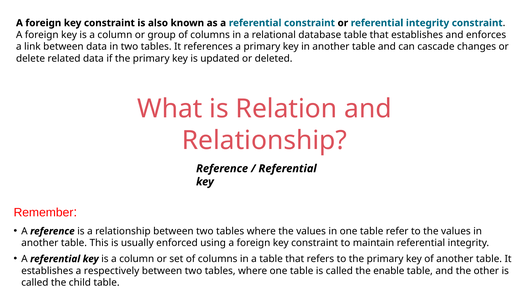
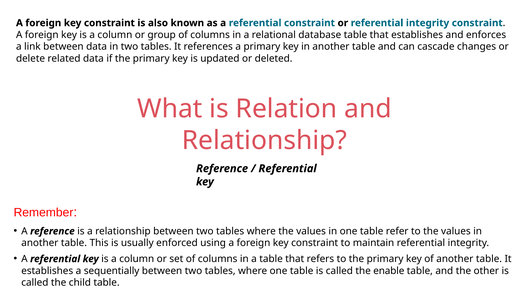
respectively: respectively -> sequentially (112, 271)
